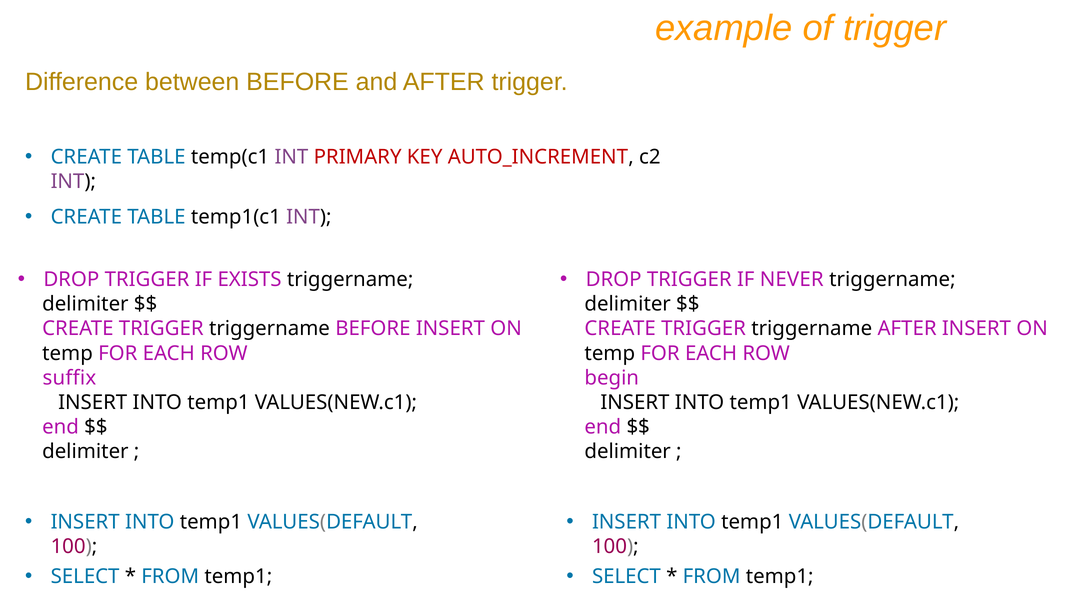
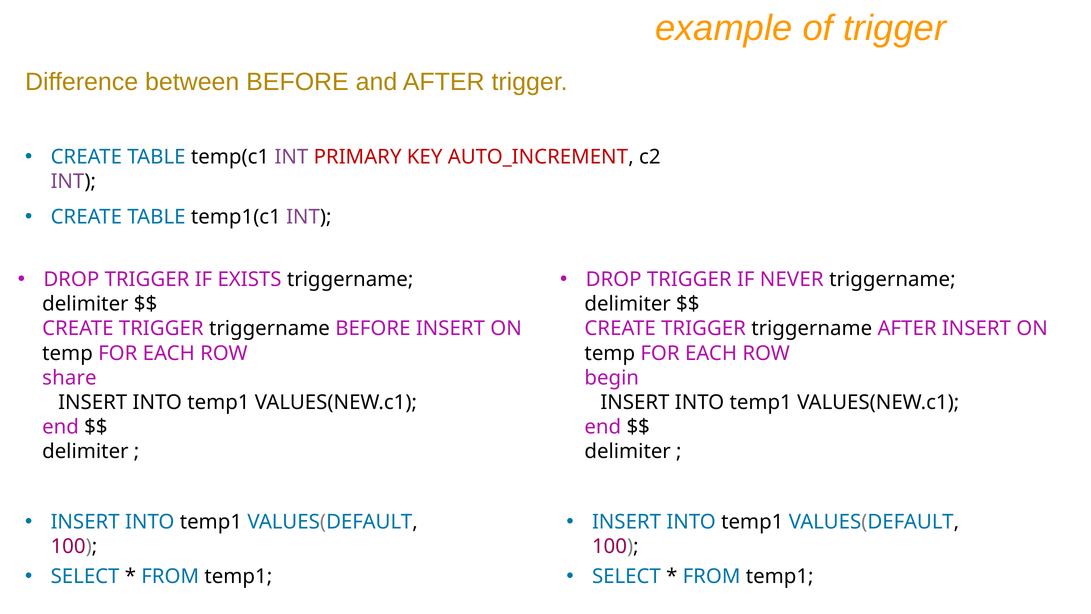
suffix: suffix -> share (69, 378)
